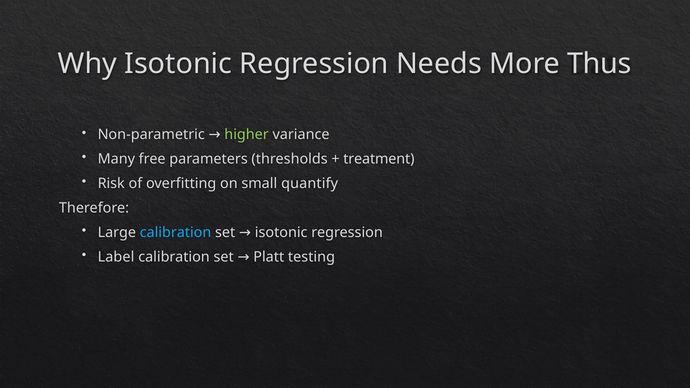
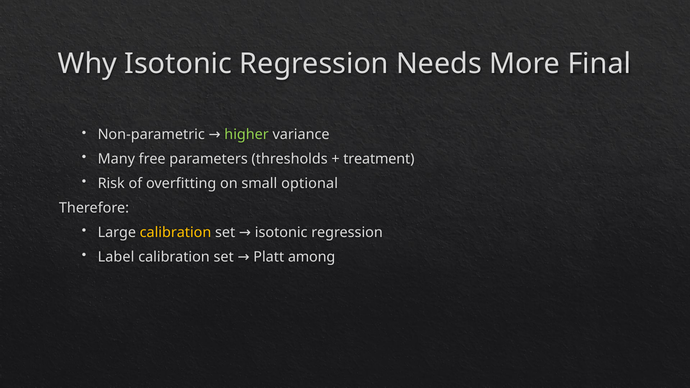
Thus: Thus -> Final (599, 64)
quantify: quantify -> optional (310, 184)
calibration colour: light blue -> yellow (176, 233)
testing: testing -> among (312, 257)
